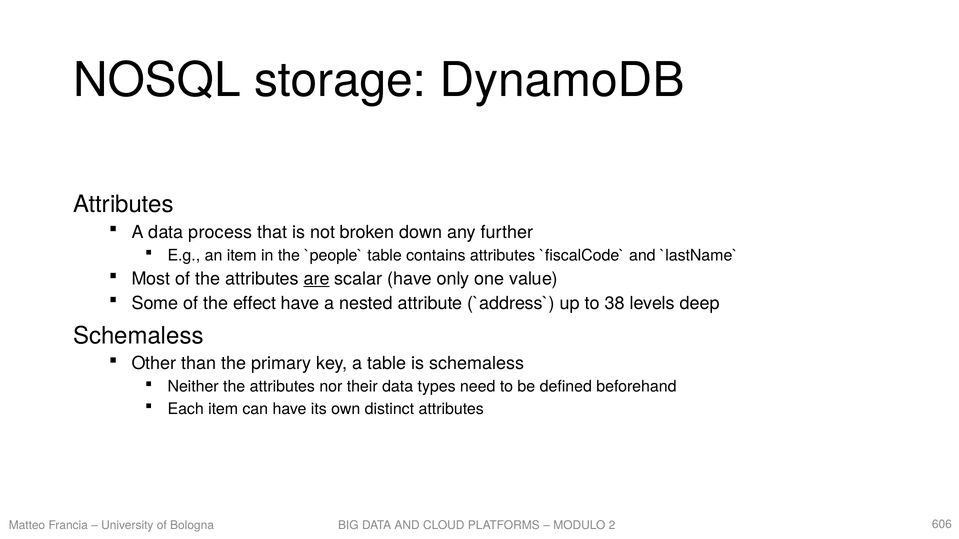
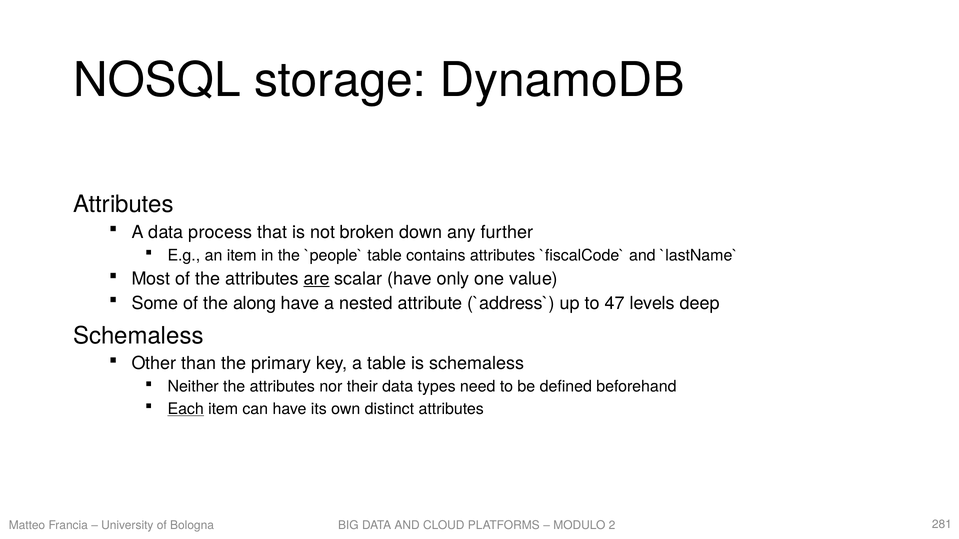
effect: effect -> along (255, 303)
38: 38 -> 47 (615, 303)
Each underline: none -> present (186, 409)
606: 606 -> 281 (942, 525)
